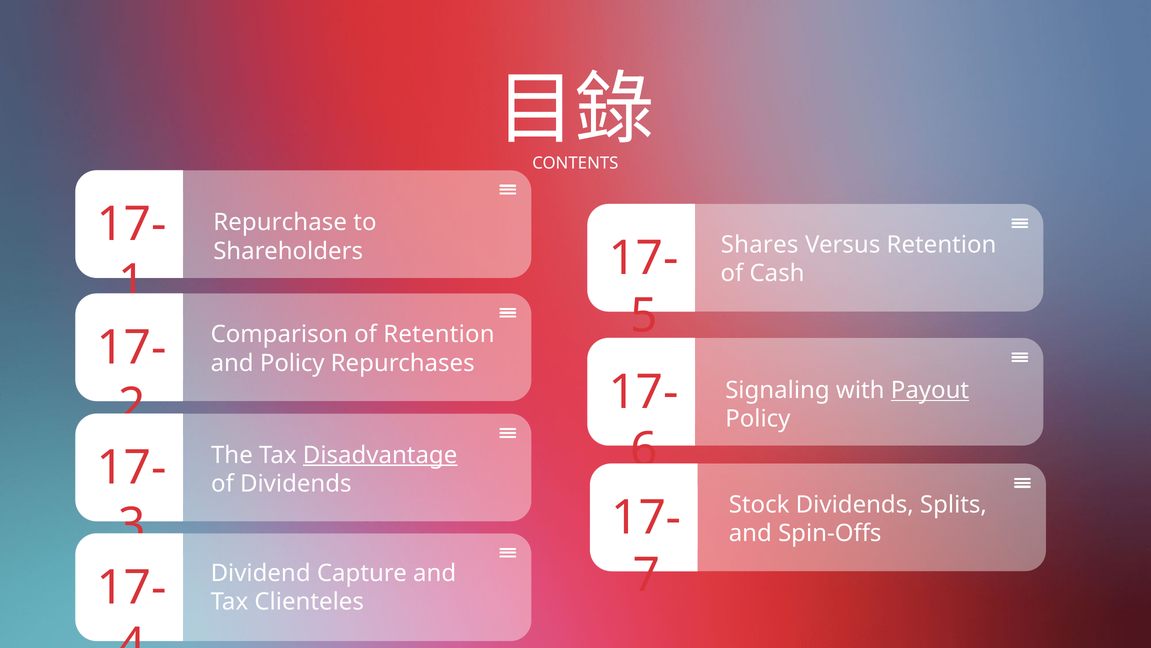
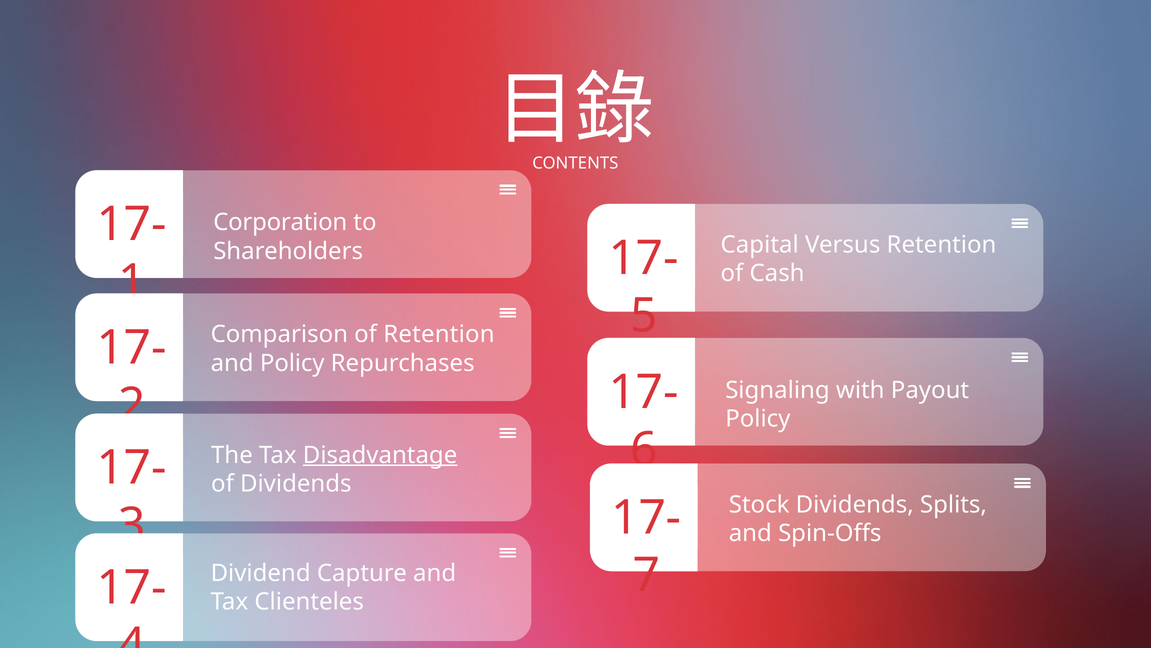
Repurchase: Repurchase -> Corporation (280, 222)
Shares: Shares -> Capital (760, 244)
Payout underline: present -> none (930, 390)
